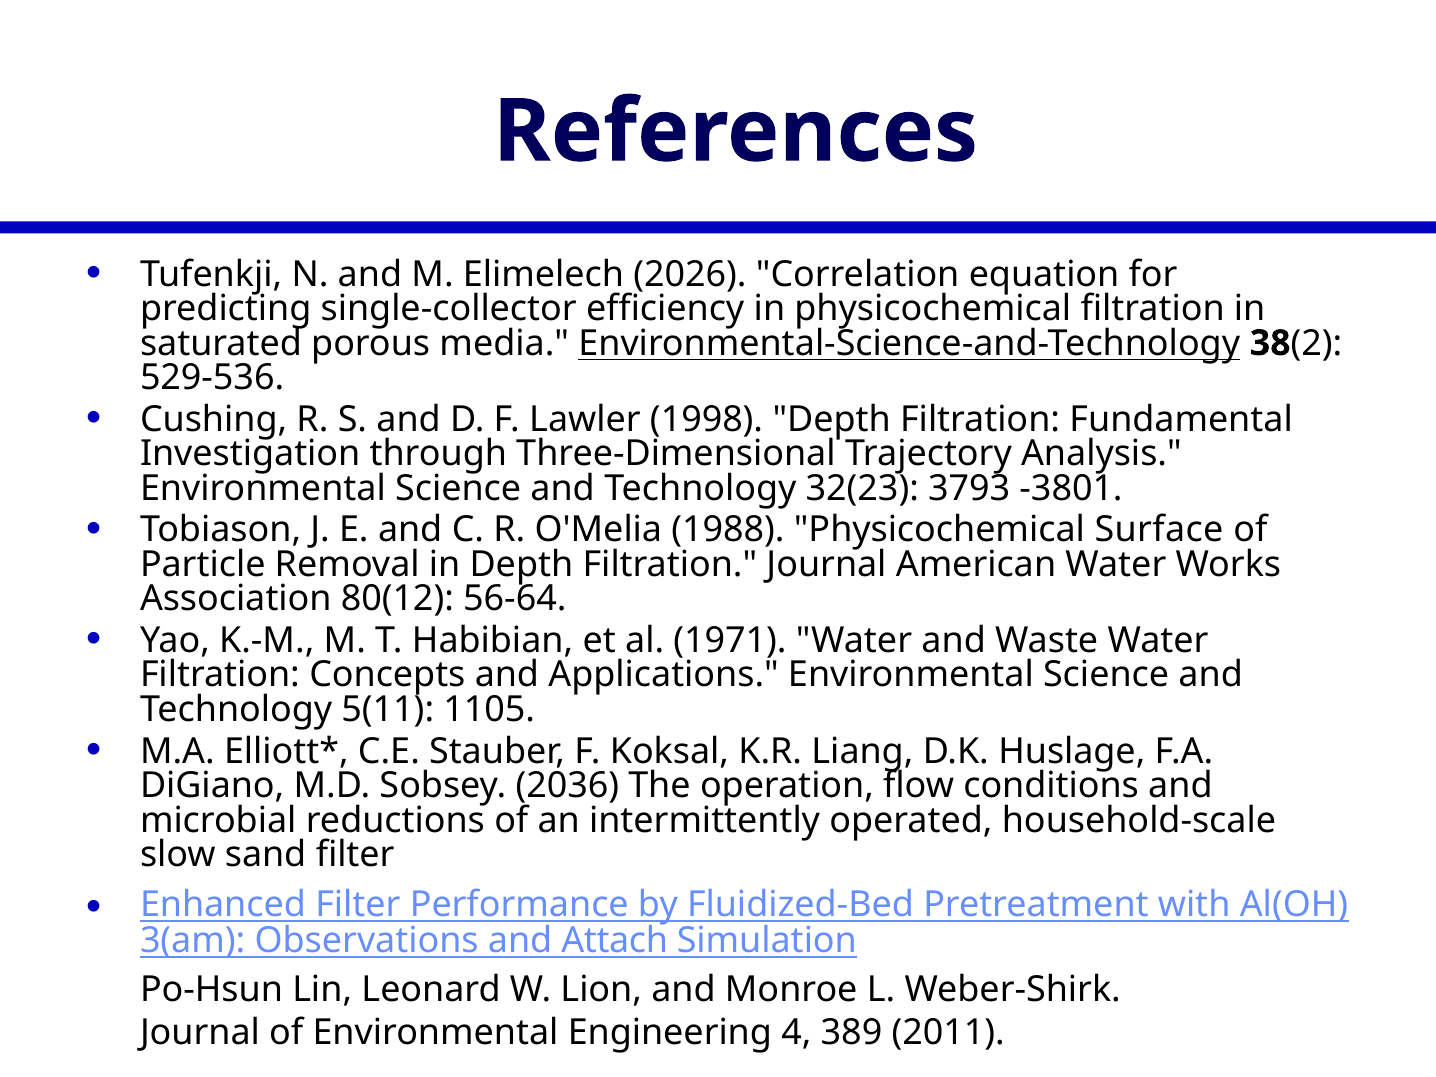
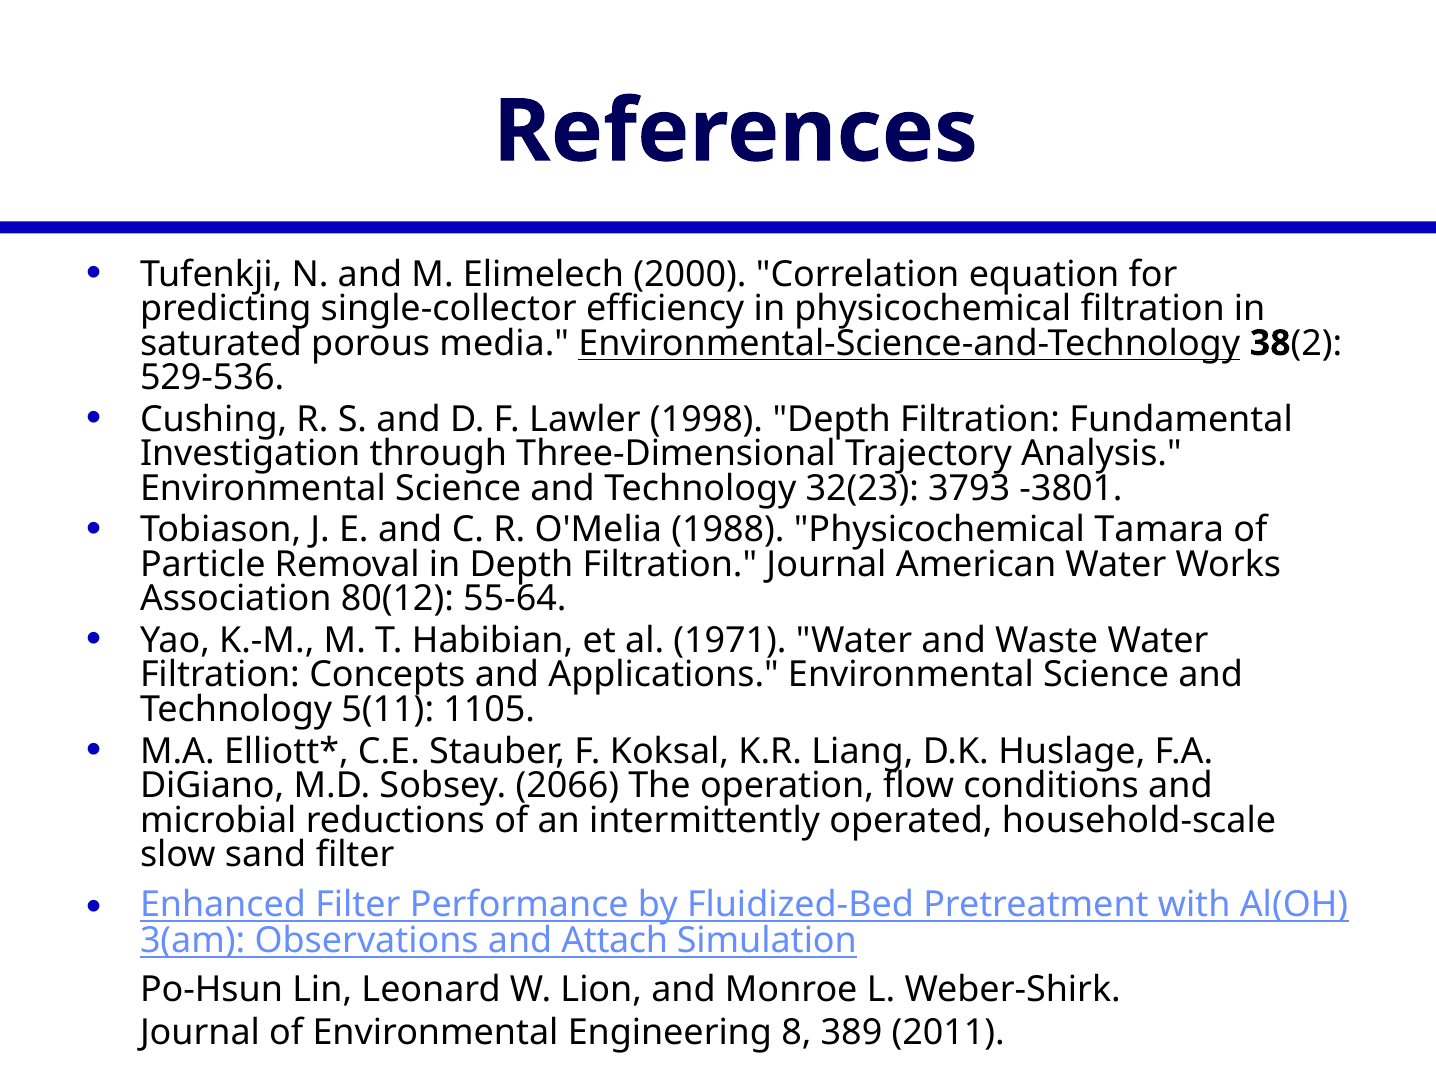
2026: 2026 -> 2000 (690, 274)
Surface: Surface -> Tamara (1159, 530)
56-64: 56-64 -> 55-64 (515, 599)
2036: 2036 -> 2066 (567, 786)
4: 4 -> 8 (796, 1033)
